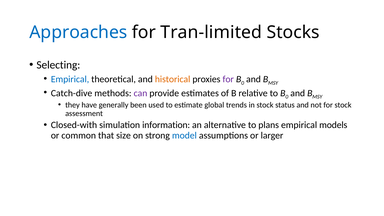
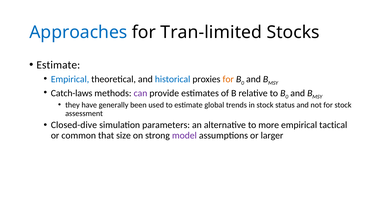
Selecting: Selecting -> Estimate (58, 65)
historical colour: orange -> blue (173, 79)
for colour: purple -> orange (228, 79)
Catch-dive: Catch-dive -> Catch-laws (72, 93)
Closed-with: Closed-with -> Closed-dive (74, 125)
information: information -> parameters (166, 125)
plans: plans -> more (269, 125)
models: models -> tactical (333, 125)
model colour: blue -> purple (184, 135)
